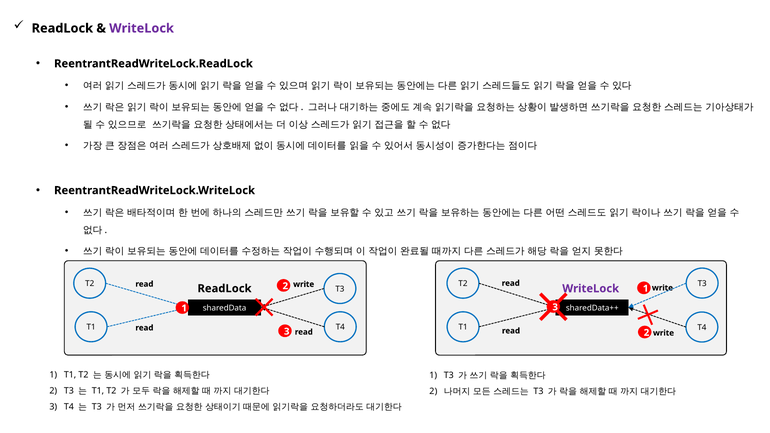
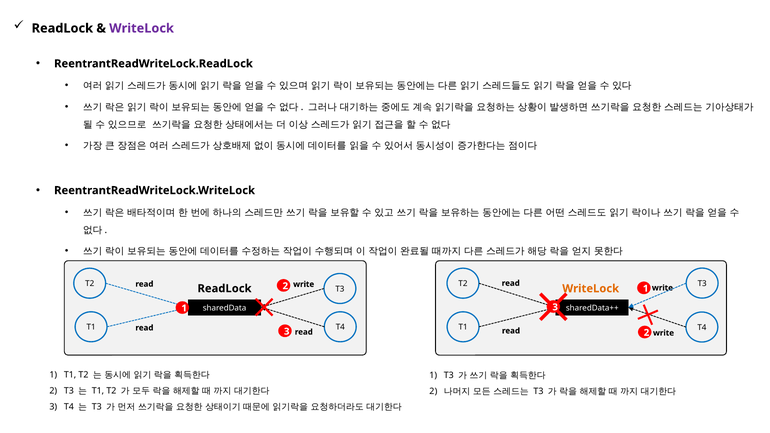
WriteLock colour: purple -> orange (591, 289)
